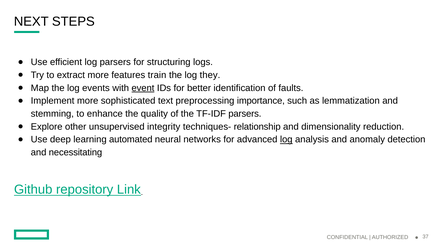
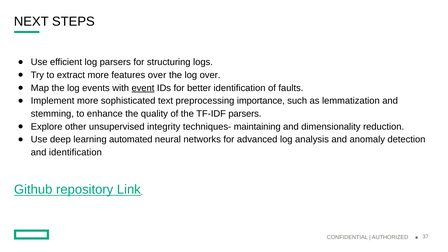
features train: train -> over (157, 75)
log they: they -> over (210, 75)
relationship: relationship -> maintaining (257, 127)
log underline: present -> none (286, 140)
and necessitating: necessitating -> identification (75, 152)
